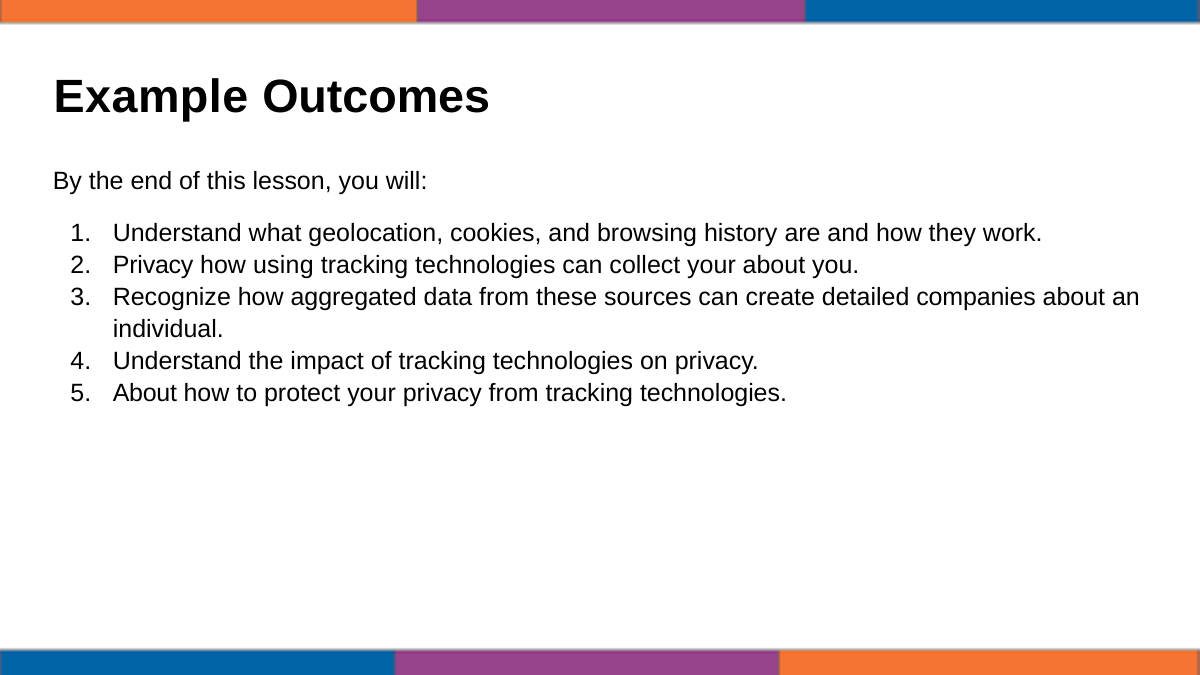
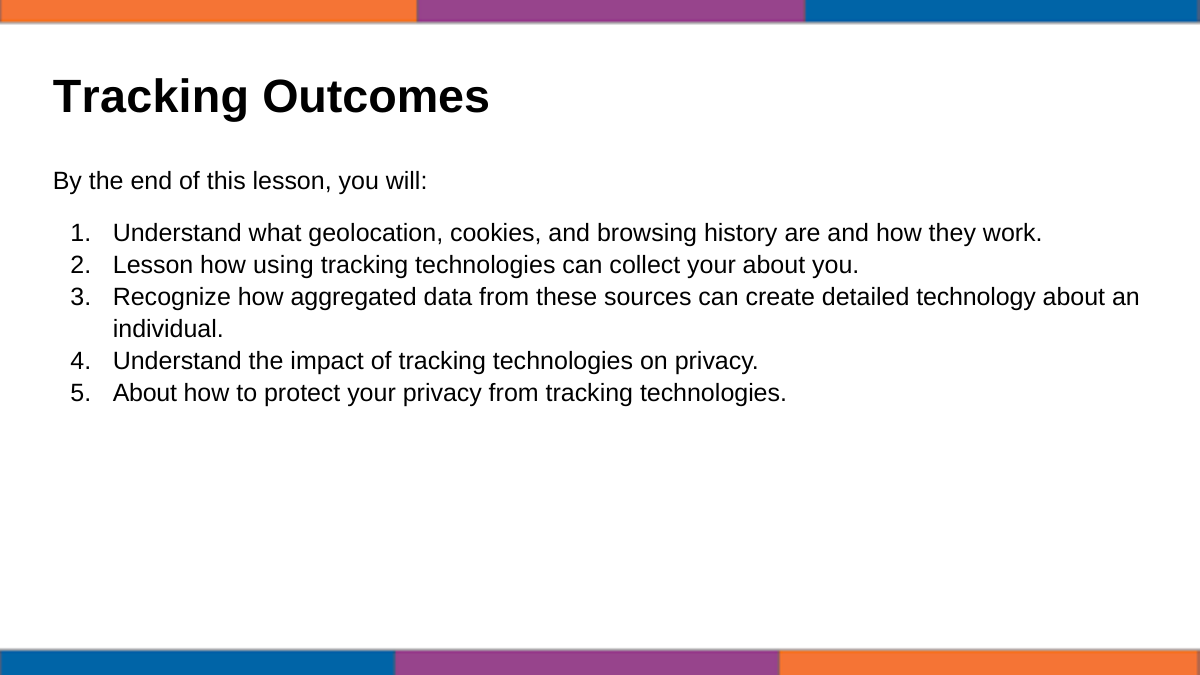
Example: Example -> Tracking (151, 97)
Privacy: Privacy -> Lesson (153, 266)
companies: companies -> technology (976, 298)
